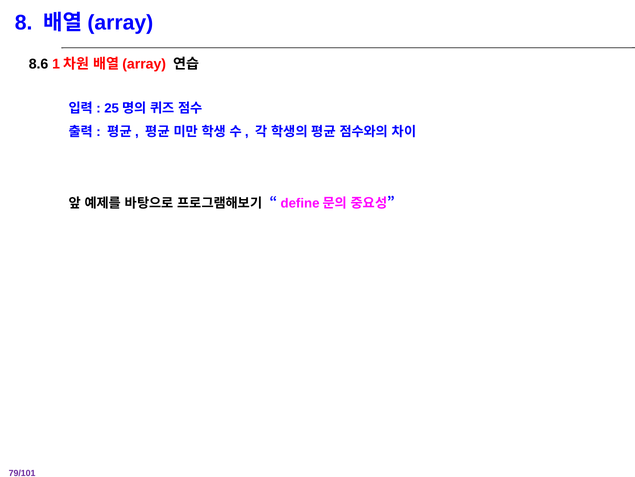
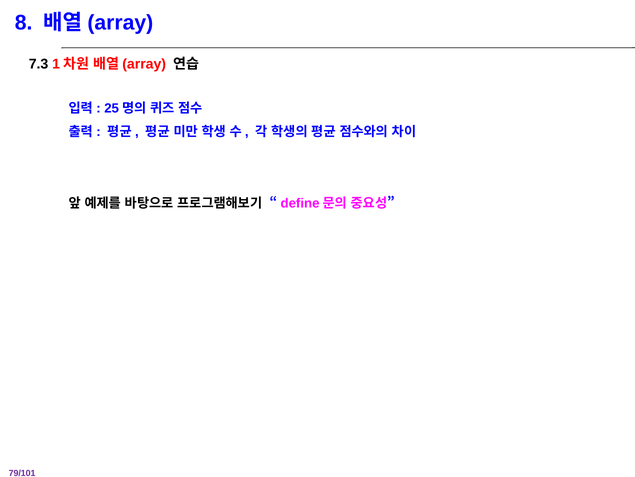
8.6: 8.6 -> 7.3 (39, 64)
